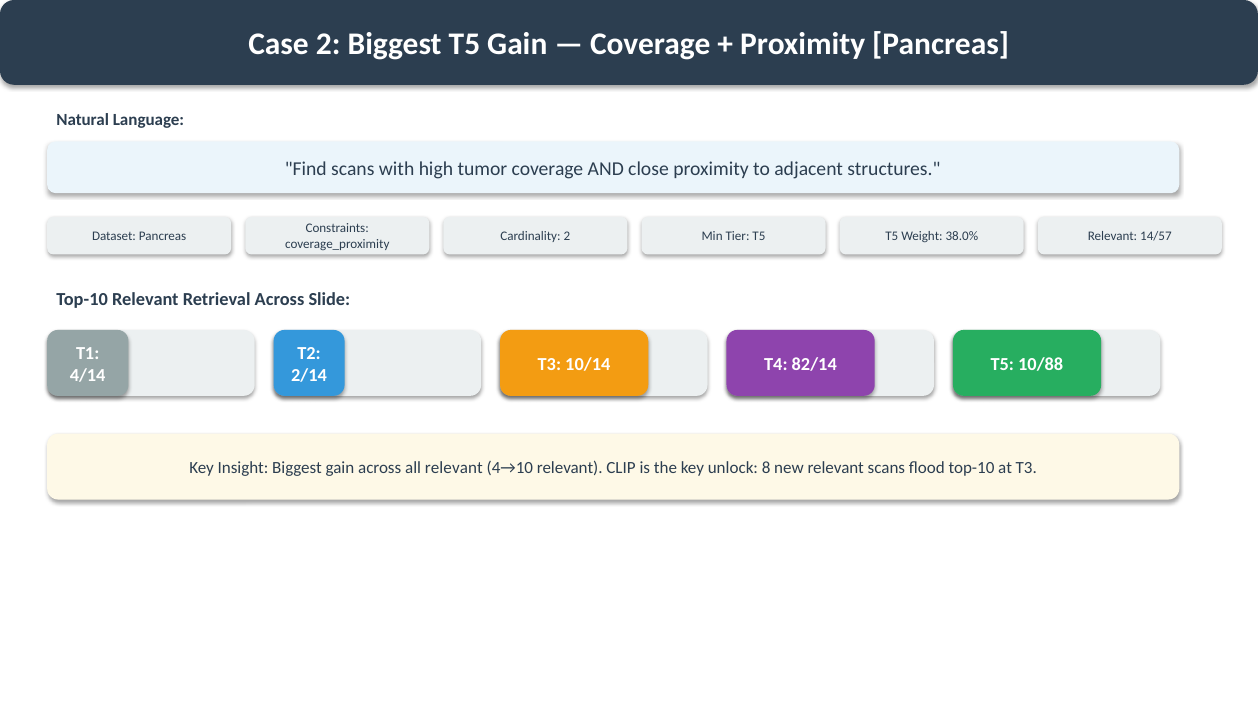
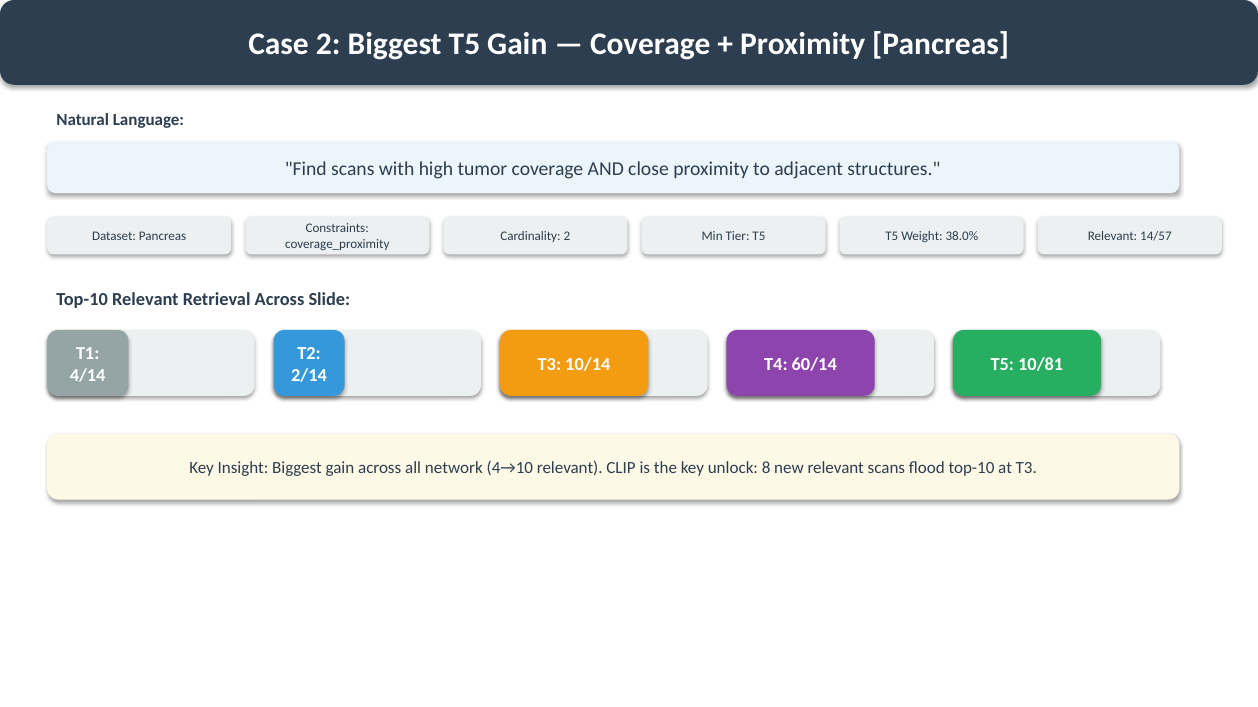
82/14: 82/14 -> 60/14 (814, 364)
10/88: 10/88 -> 10/81 (1041, 364)
all relevant: relevant -> network (454, 468)
